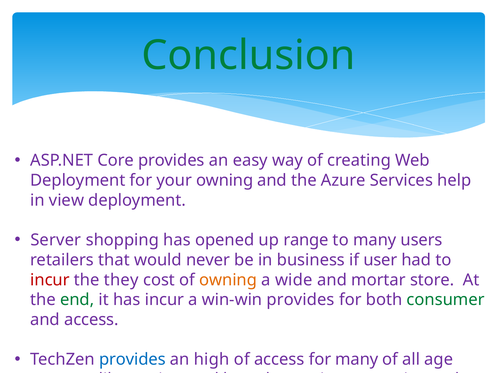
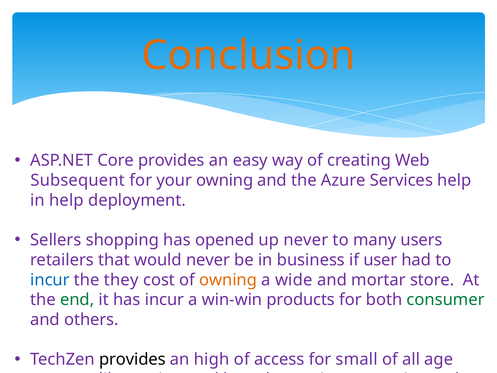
Conclusion colour: green -> orange (248, 55)
Deployment: Deployment -> Subsequent (78, 180)
in view: view -> help (66, 200)
Server: Server -> Sellers (56, 240)
up range: range -> never (306, 240)
incur colour: red -> blue (50, 280)
win-win provides: provides -> products (301, 300)
and access: access -> others (91, 319)
provides colour: blue -> black (132, 359)
for many: many -> small (357, 359)
